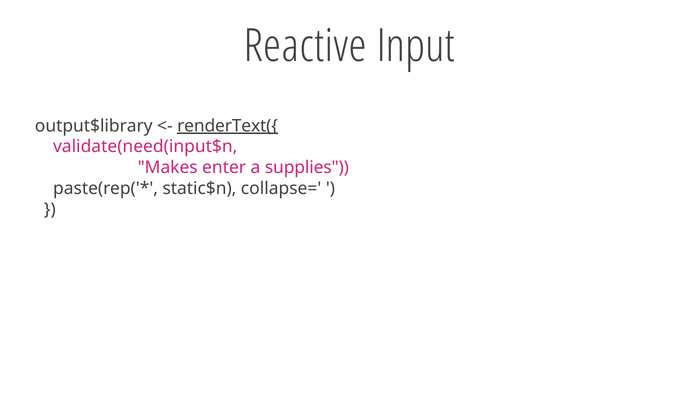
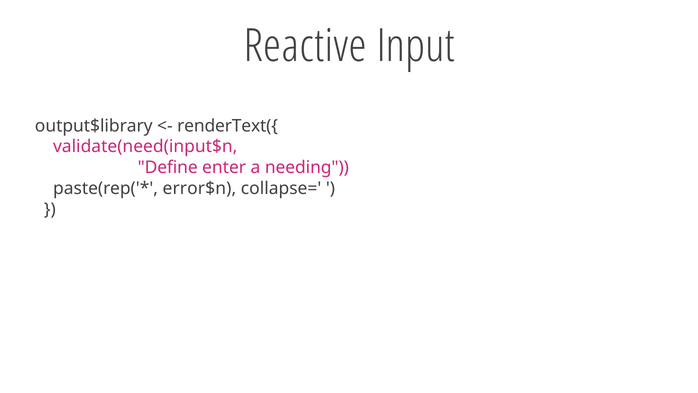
renderText({ underline: present -> none (228, 126)
Makes: Makes -> Define (168, 168)
supplies: supplies -> needing (307, 168)
static$n: static$n -> error$n (199, 188)
